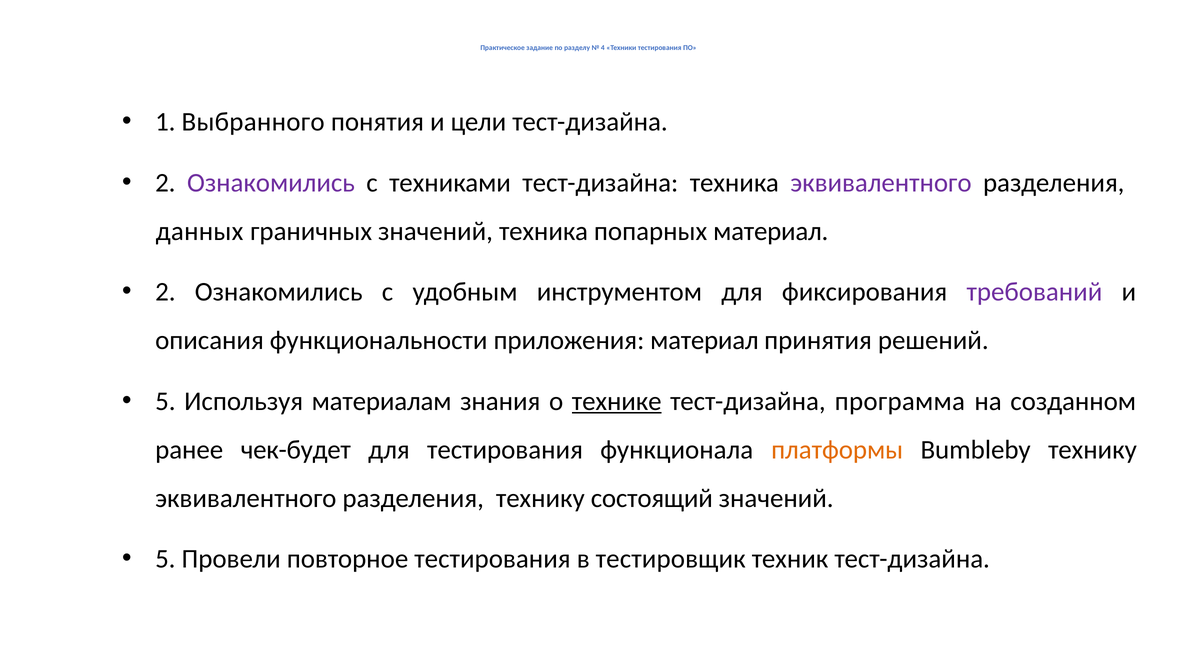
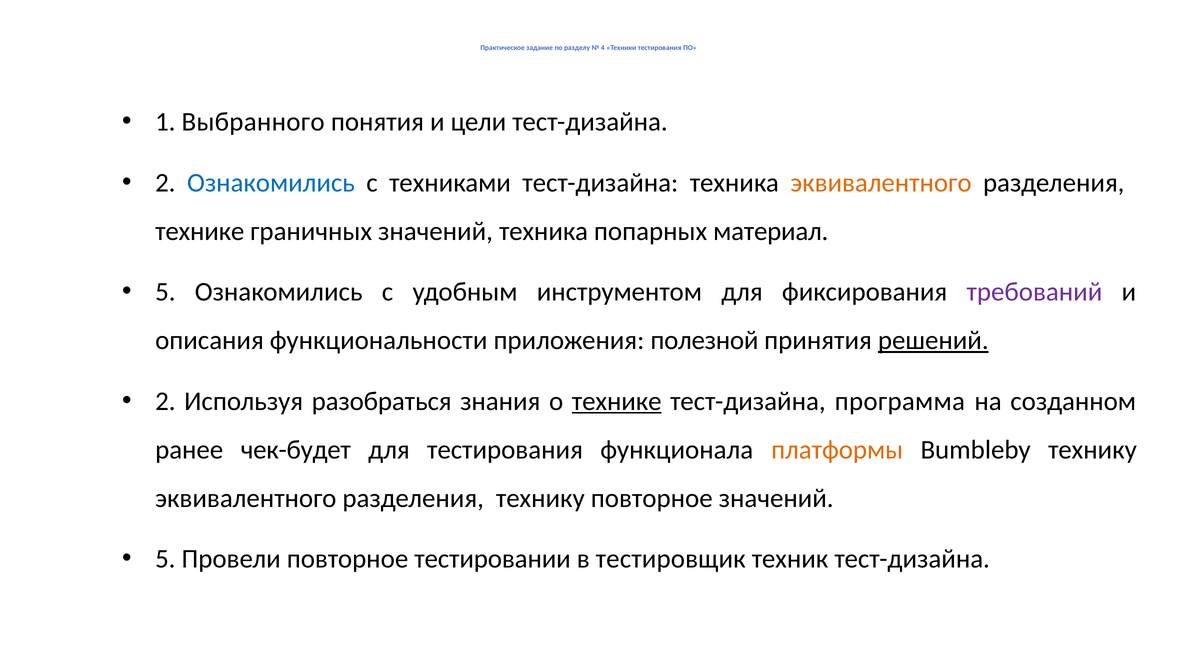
Ознакомились colour: purple -> blue (271, 183)
эквивалентного colour: purple -> orange (881, 183)
данных: данных -> технике (200, 231)
2: 2 -> 5 (165, 292)
приложения материал: материал -> полезной (704, 340)
решений underline: none -> present (933, 340)
5: 5 -> 2 (165, 401)
материалам: материалам -> разобраться (382, 401)
технику состоящий: состоящий -> повторное (652, 498)
повторное тестирования: тестирования -> тестировании (493, 559)
